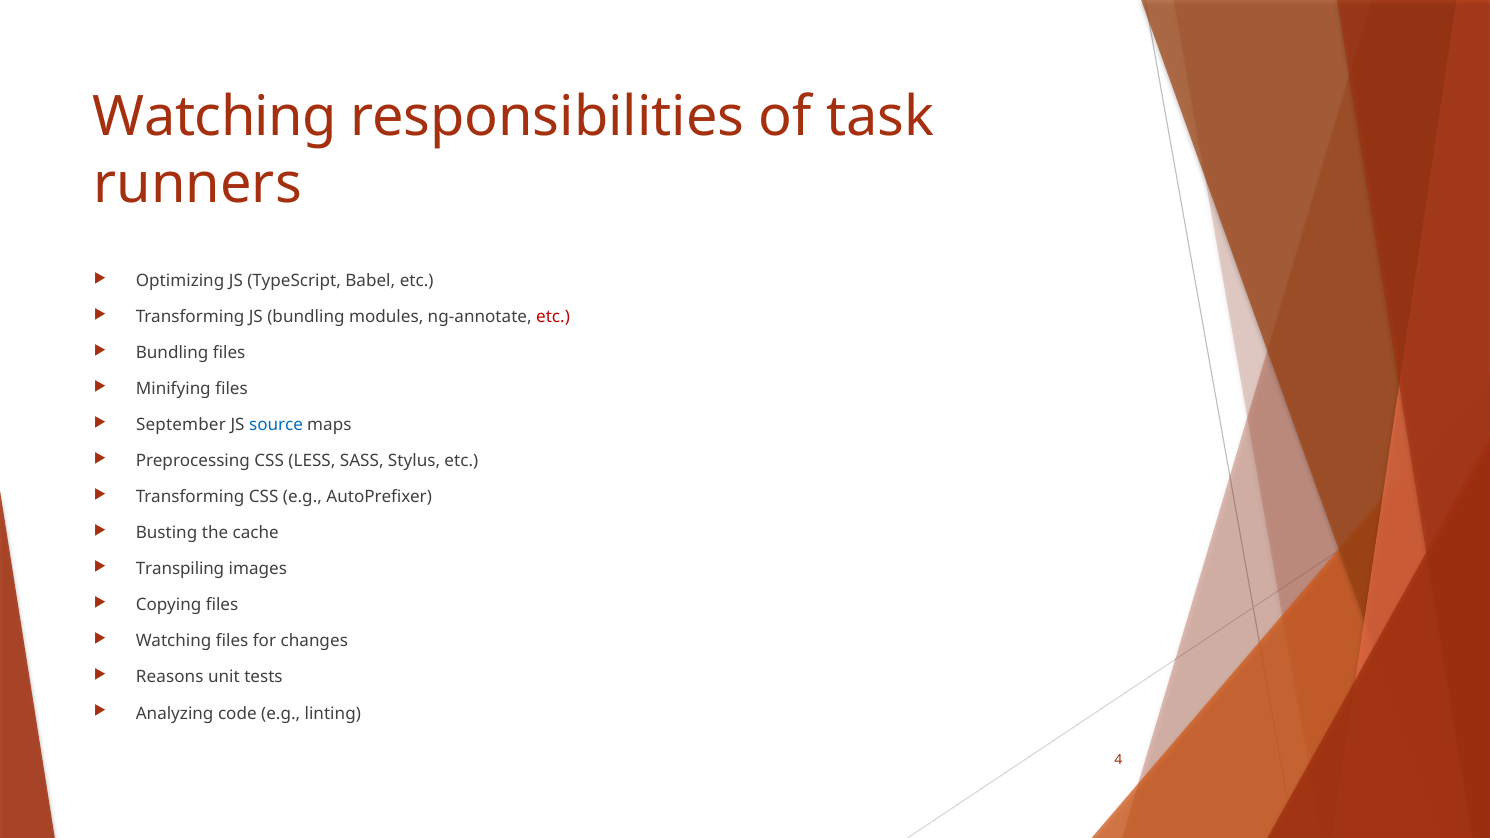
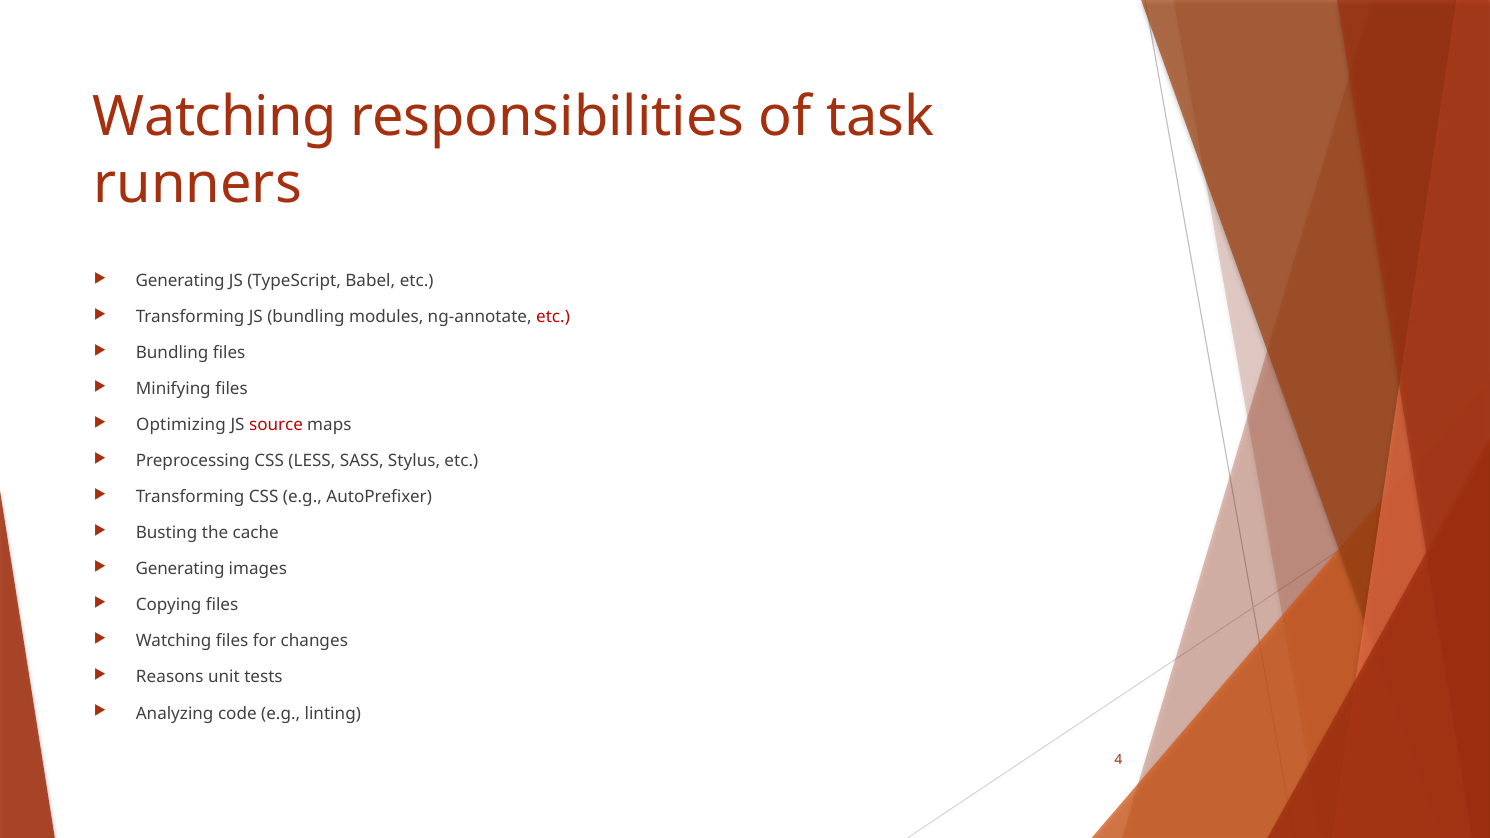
Optimizing: Optimizing -> Generating (180, 281)
September: September -> Optimizing (181, 425)
source colour: blue -> red (276, 425)
Transpiling: Transpiling -> Generating (180, 569)
